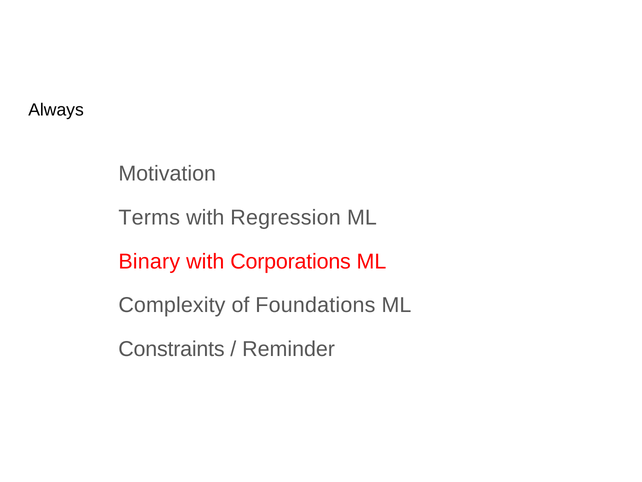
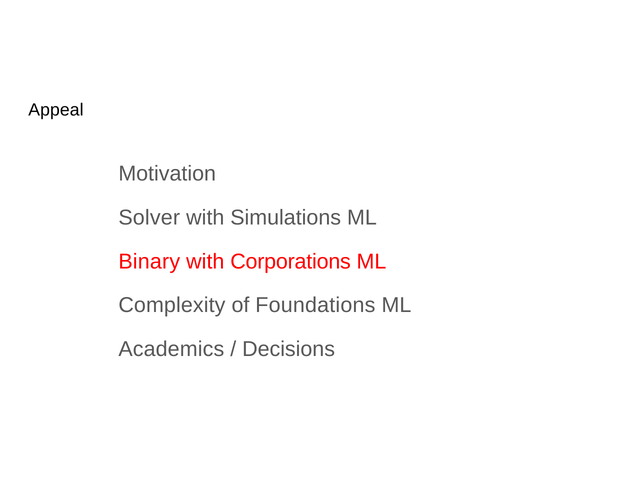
Always: Always -> Appeal (56, 110)
Terms: Terms -> Solver (149, 217)
Regression: Regression -> Simulations (286, 217)
Constraints: Constraints -> Academics (171, 349)
Reminder: Reminder -> Decisions (289, 349)
